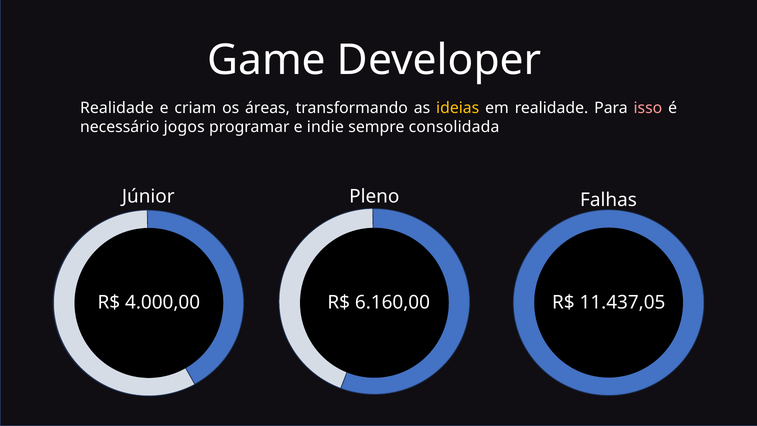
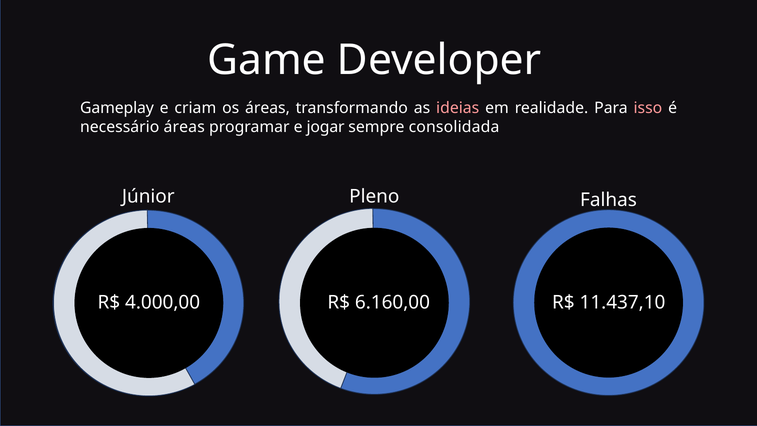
Realidade: Realidade -> Gameplay (117, 108)
ideias colour: yellow -> pink (458, 108)
necessário jogos: jogos -> áreas (184, 127)
indie: indie -> jogar (326, 127)
11.437,05: 11.437,05 -> 11.437,10 (623, 302)
